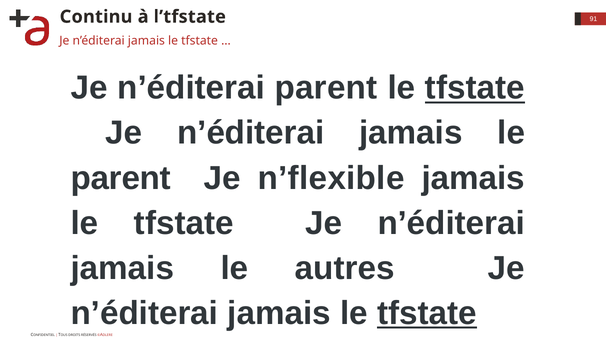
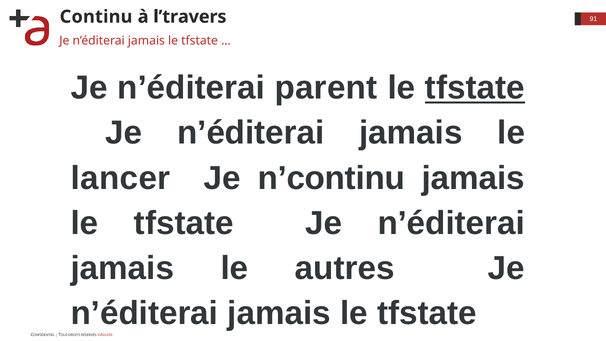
l’tfstate: l’tfstate -> l’travers (190, 17)
parent: parent -> lancer (121, 178)
n’flexible: n’flexible -> n’continu (331, 178)
tfstate underline: present -> none (427, 313)
